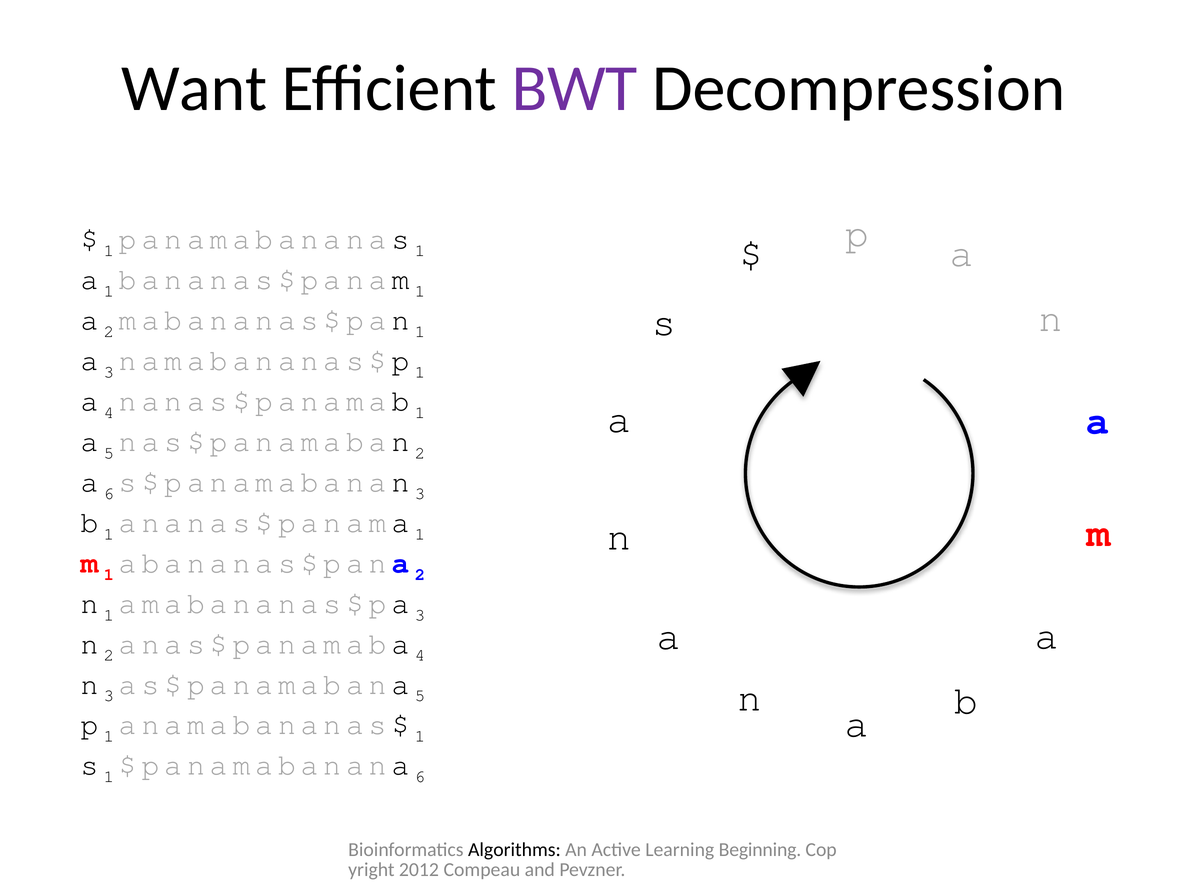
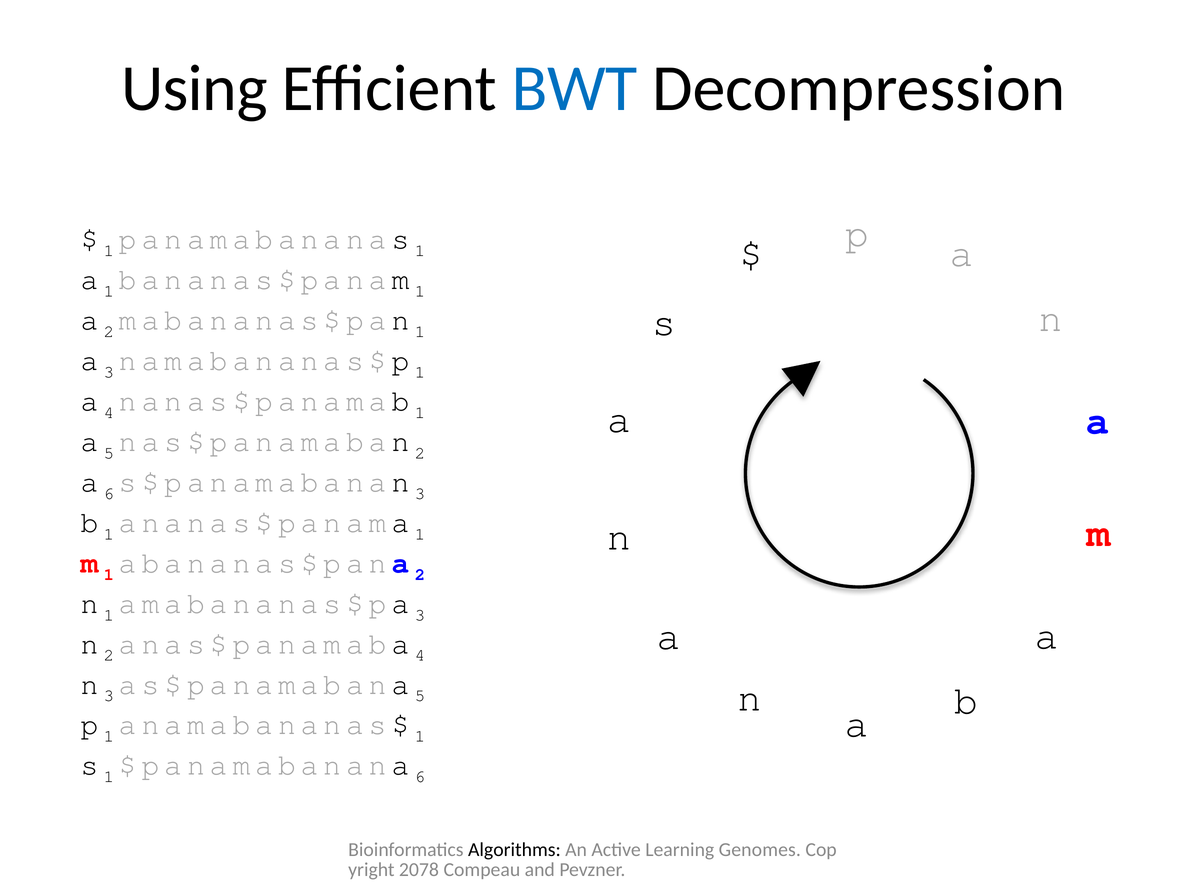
Want: Want -> Using (194, 89)
BWT colour: purple -> blue (575, 89)
Beginning: Beginning -> Genomes (760, 850)
2012: 2012 -> 2078 (419, 870)
